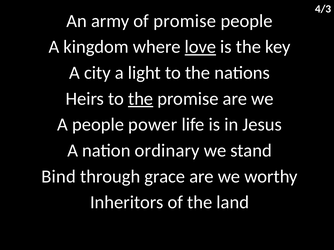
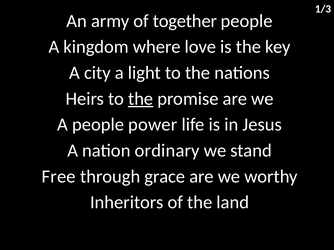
4/3: 4/3 -> 1/3 (323, 9)
of promise: promise -> together (185, 21)
love underline: present -> none (200, 47)
Bind: Bind -> Free (59, 177)
